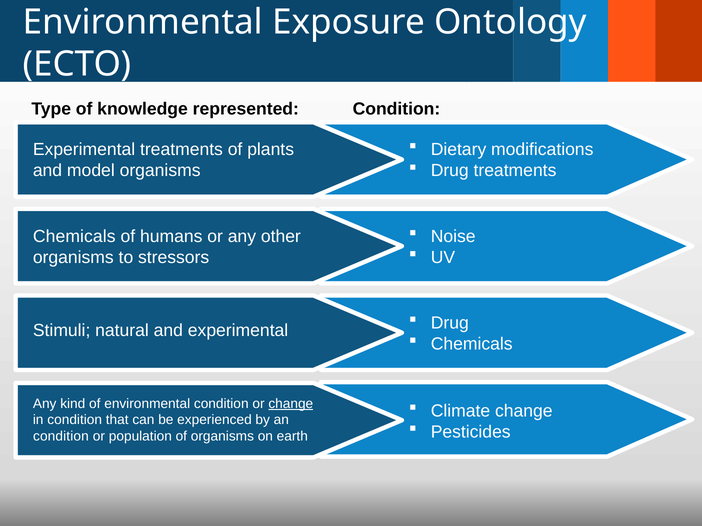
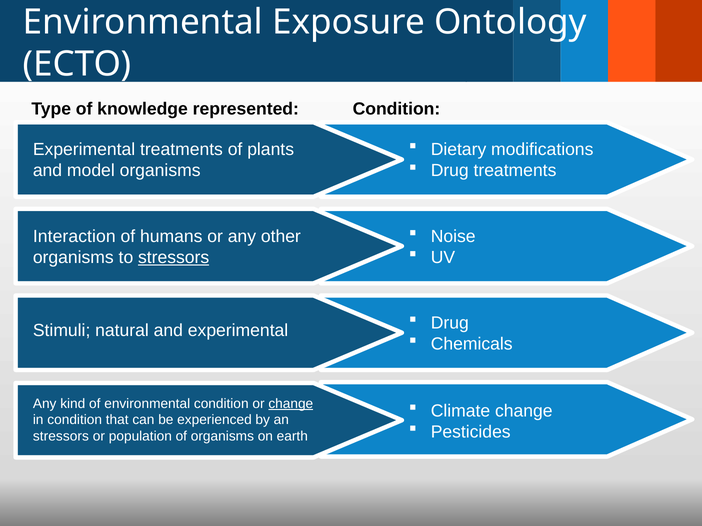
Chemicals: Chemicals -> Interaction (74, 237)
stressors underline: none -> present (174, 258)
condition: condition -> stressors (61, 437)
